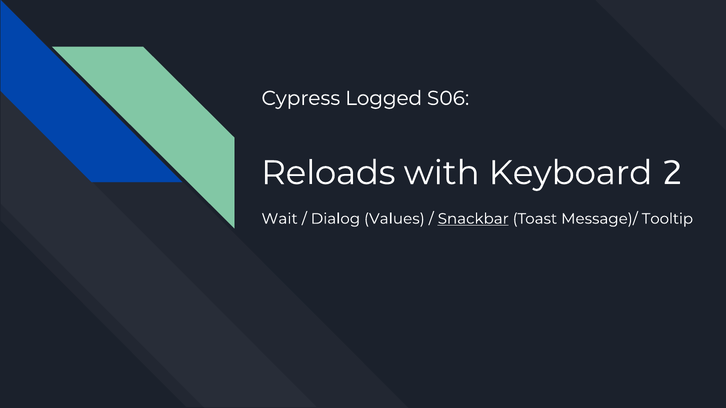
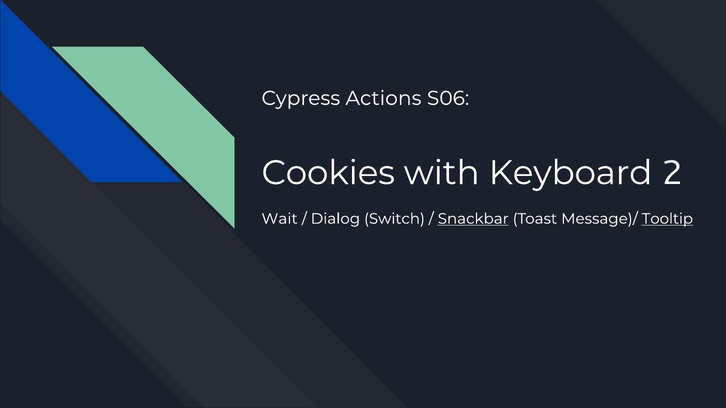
Logged: Logged -> Actions (383, 98)
Reloads: Reloads -> Cookies (328, 173)
Values: Values -> Switch (394, 219)
Tooltip underline: none -> present (667, 219)
